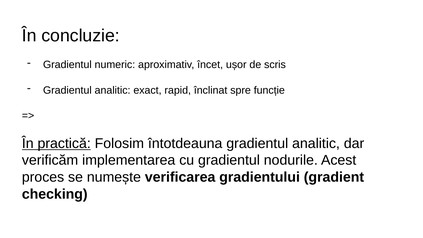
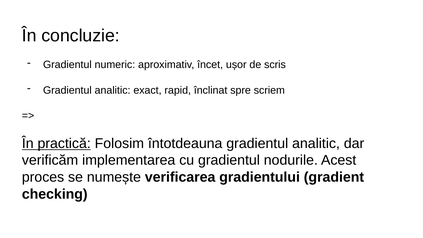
funcție: funcție -> scriem (269, 90)
